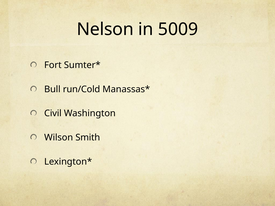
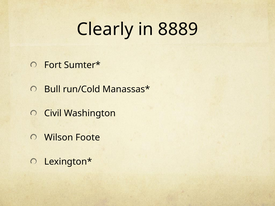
Nelson: Nelson -> Clearly (105, 29)
5009: 5009 -> 8889 (178, 29)
Smith: Smith -> Foote (88, 138)
